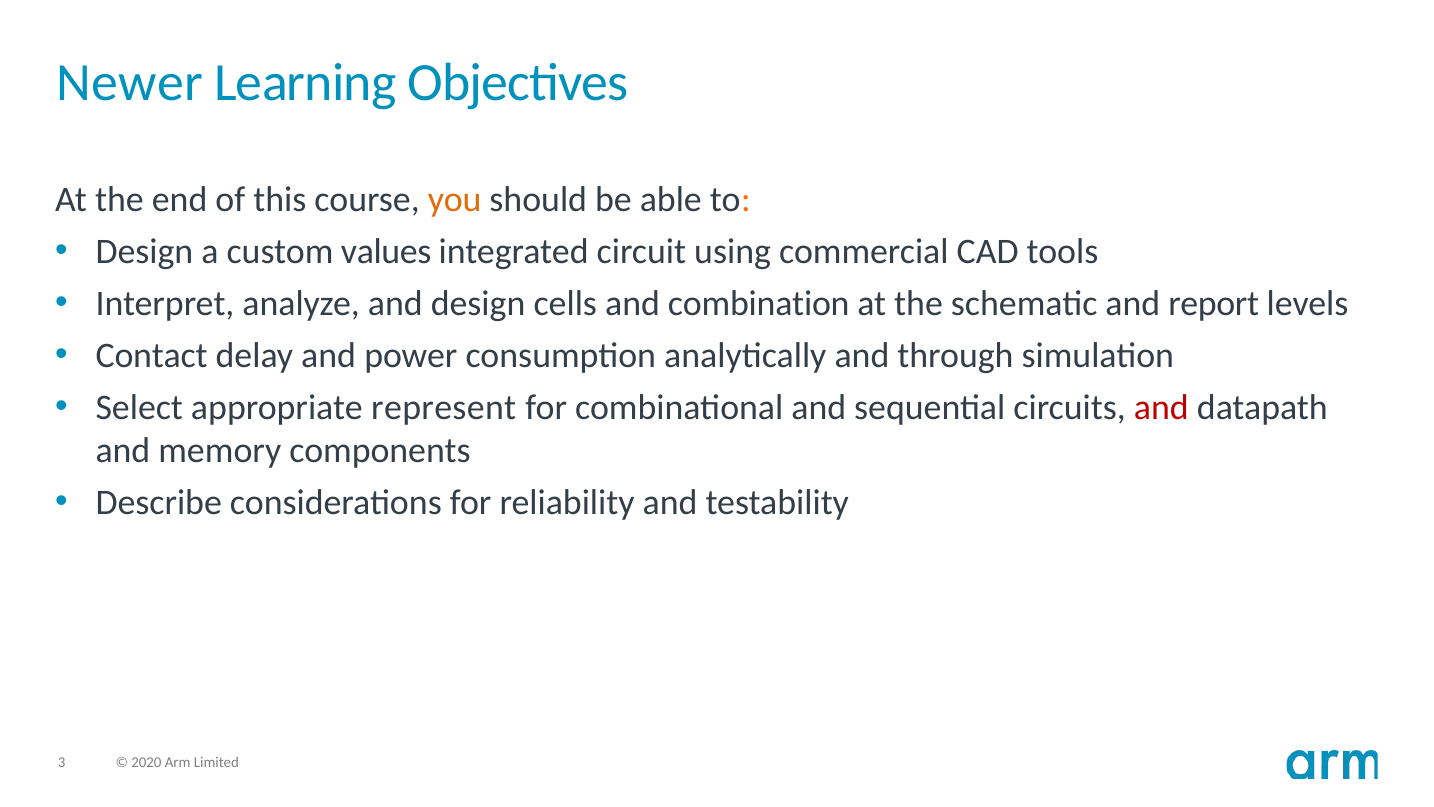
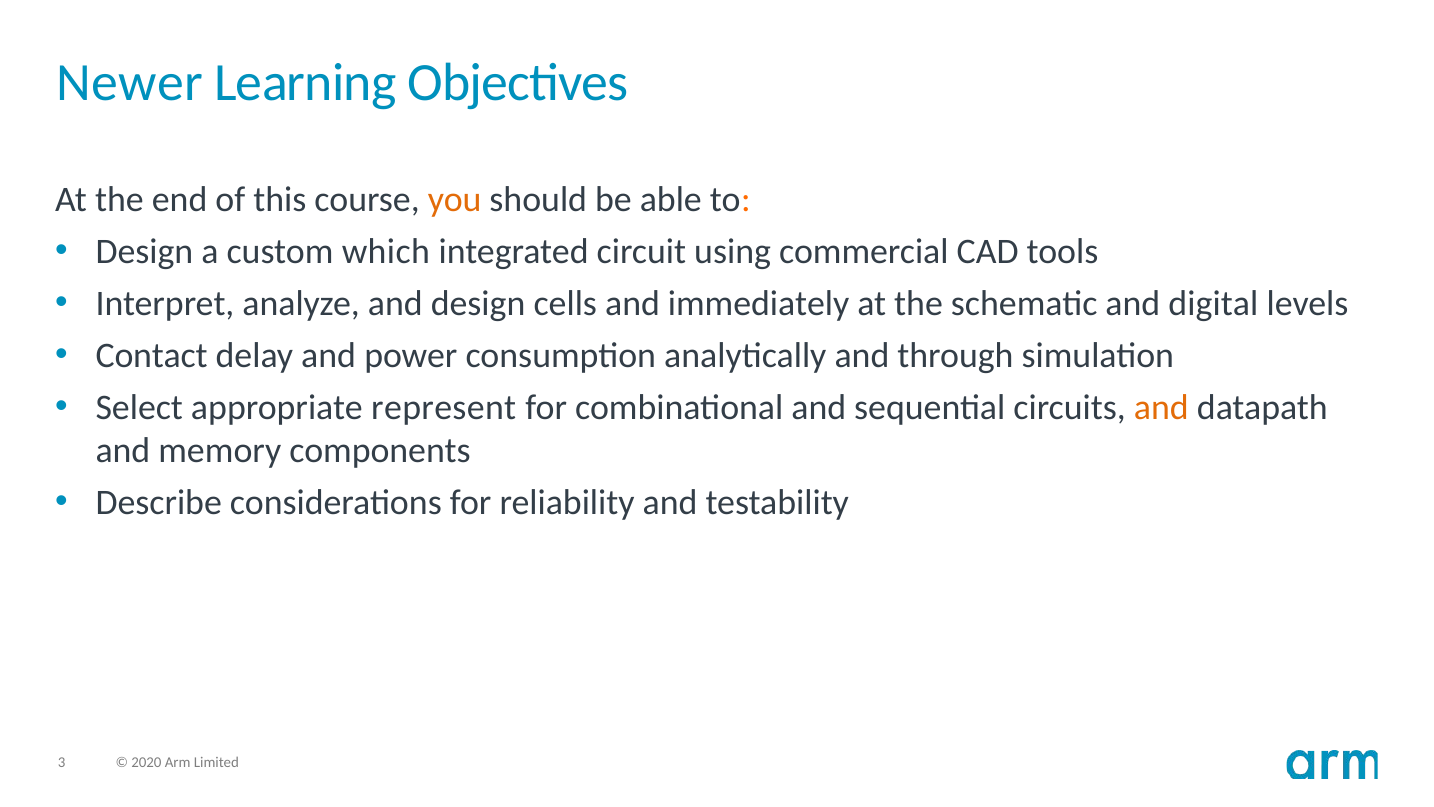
values: values -> which (386, 251)
combination: combination -> immediately (759, 303)
report: report -> digital (1213, 303)
and colour: red -> orange (1161, 407)
